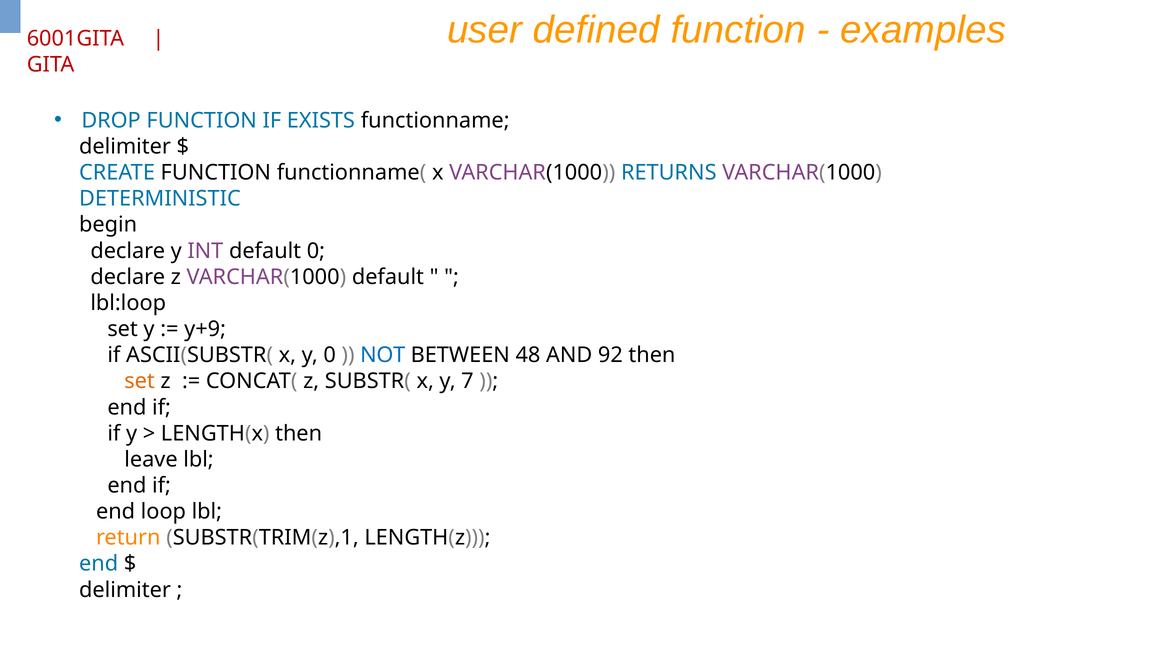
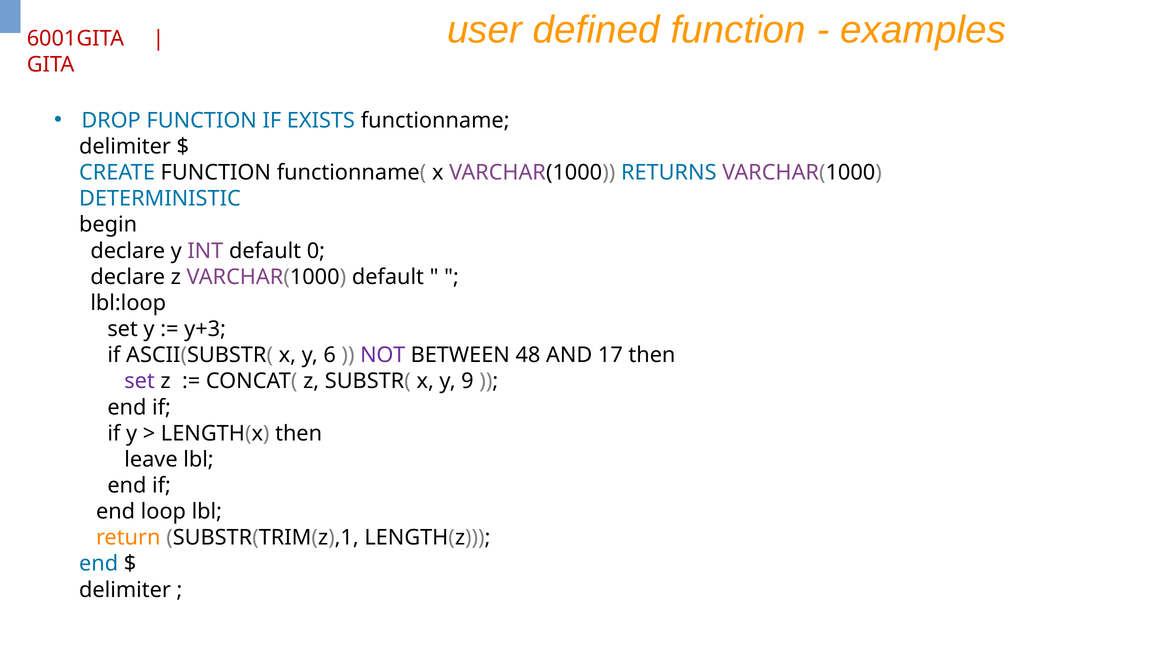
y+9: y+9 -> y+3 (205, 329)
y 0: 0 -> 6 (330, 355)
NOT colour: blue -> purple (383, 355)
92: 92 -> 17 (610, 355)
set colour: orange -> purple (140, 382)
7: 7 -> 9 (467, 382)
